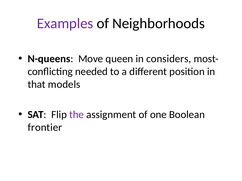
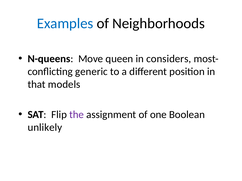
Examples colour: purple -> blue (65, 23)
needed: needed -> generic (91, 72)
frontier: frontier -> unlikely (45, 128)
